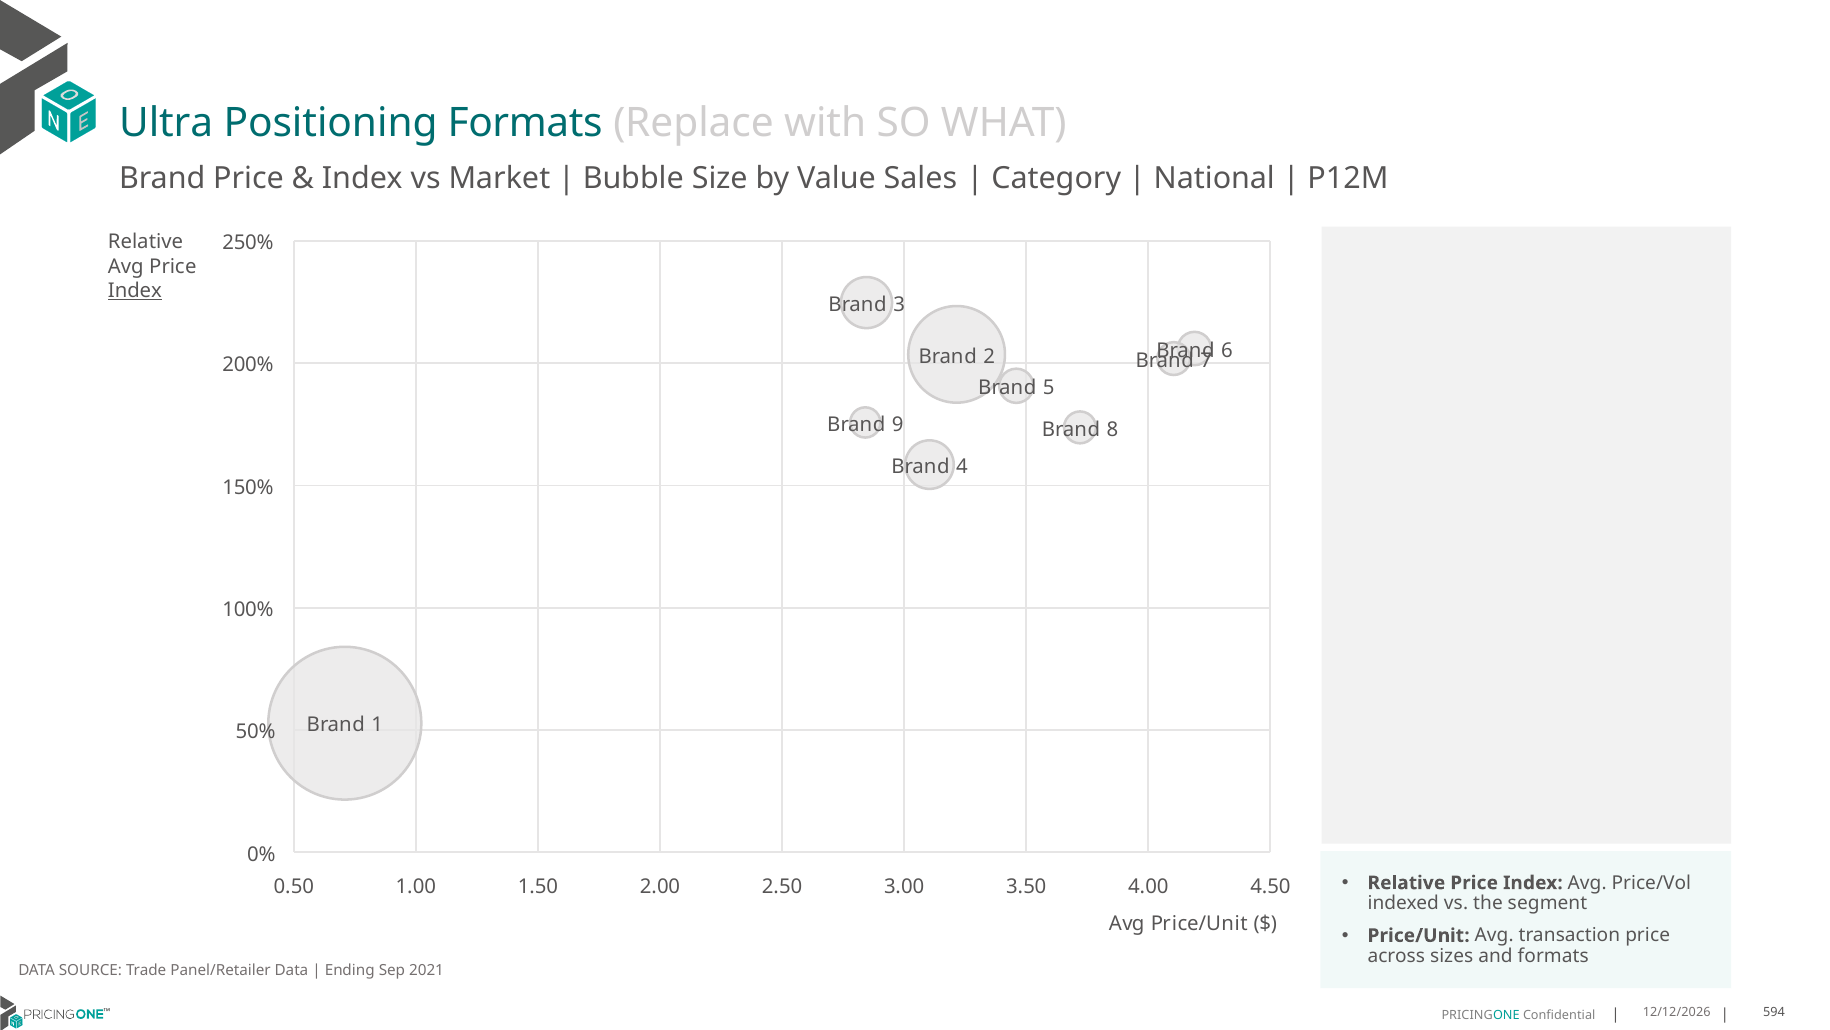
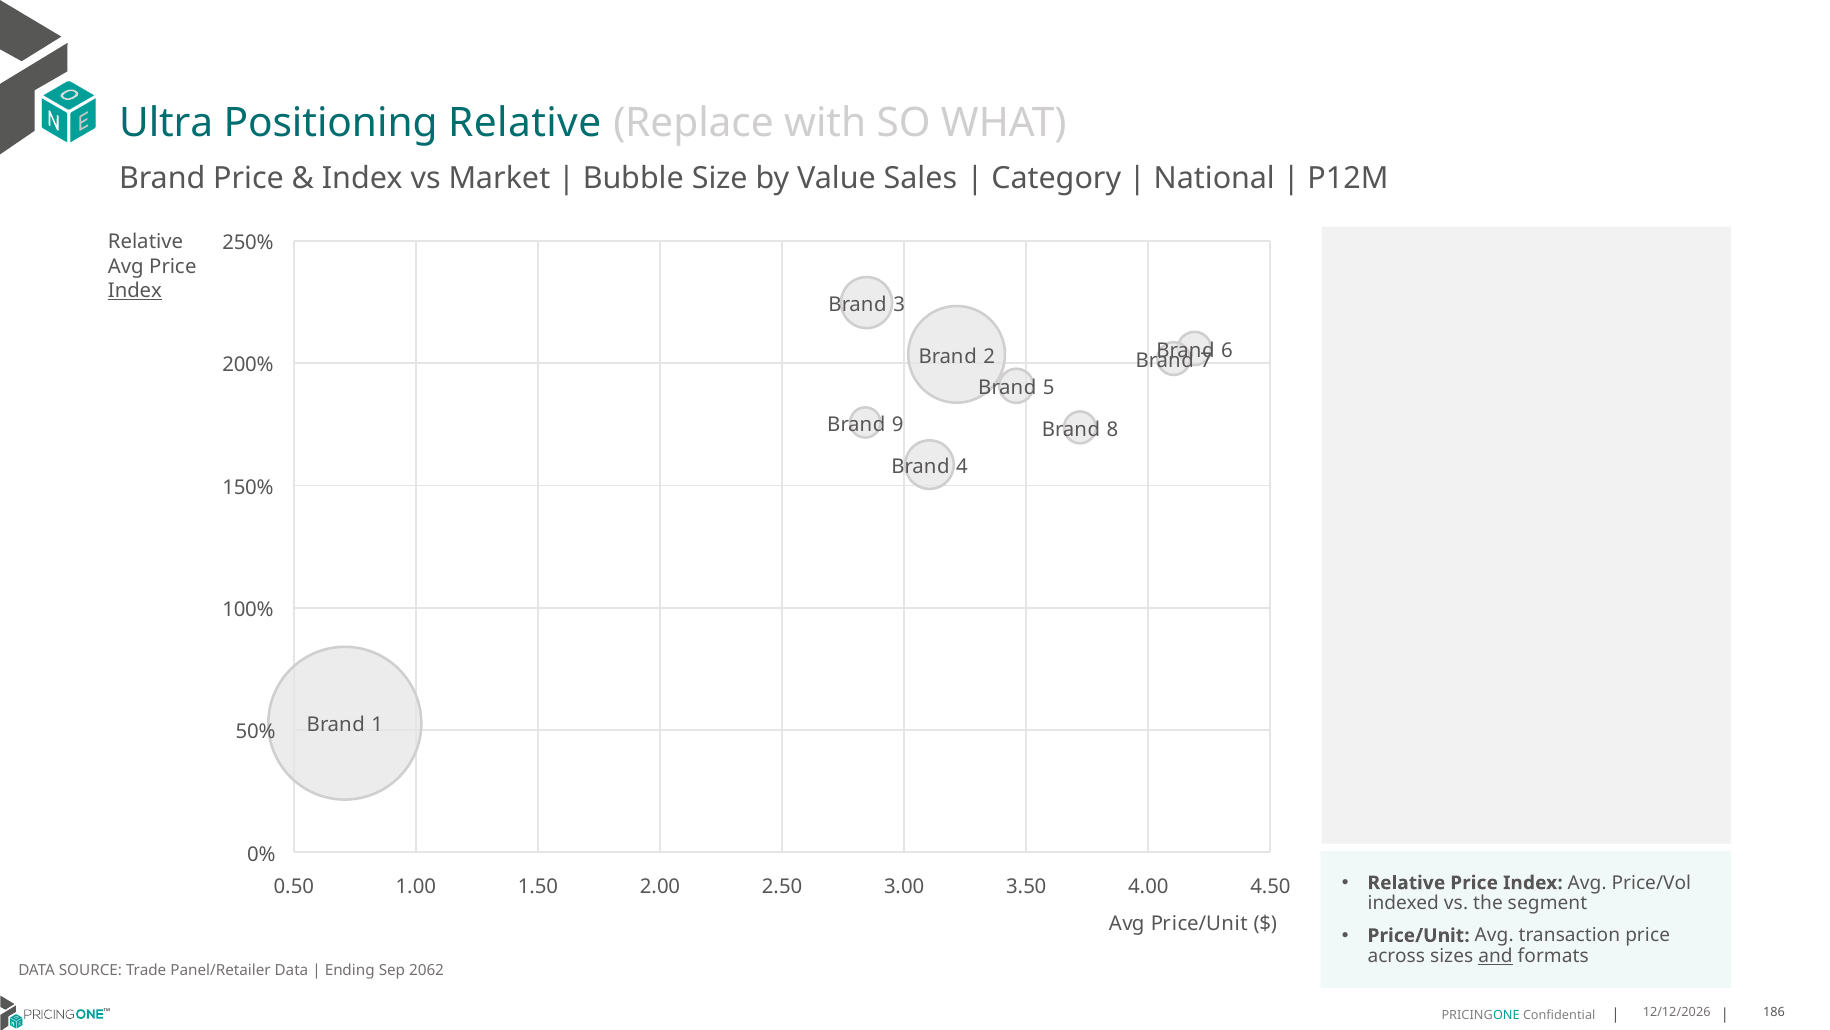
Positioning Formats: Formats -> Relative (525, 123)
and underline: none -> present (1496, 956)
2021: 2021 -> 2062 (427, 970)
594: 594 -> 186 (1774, 1012)
